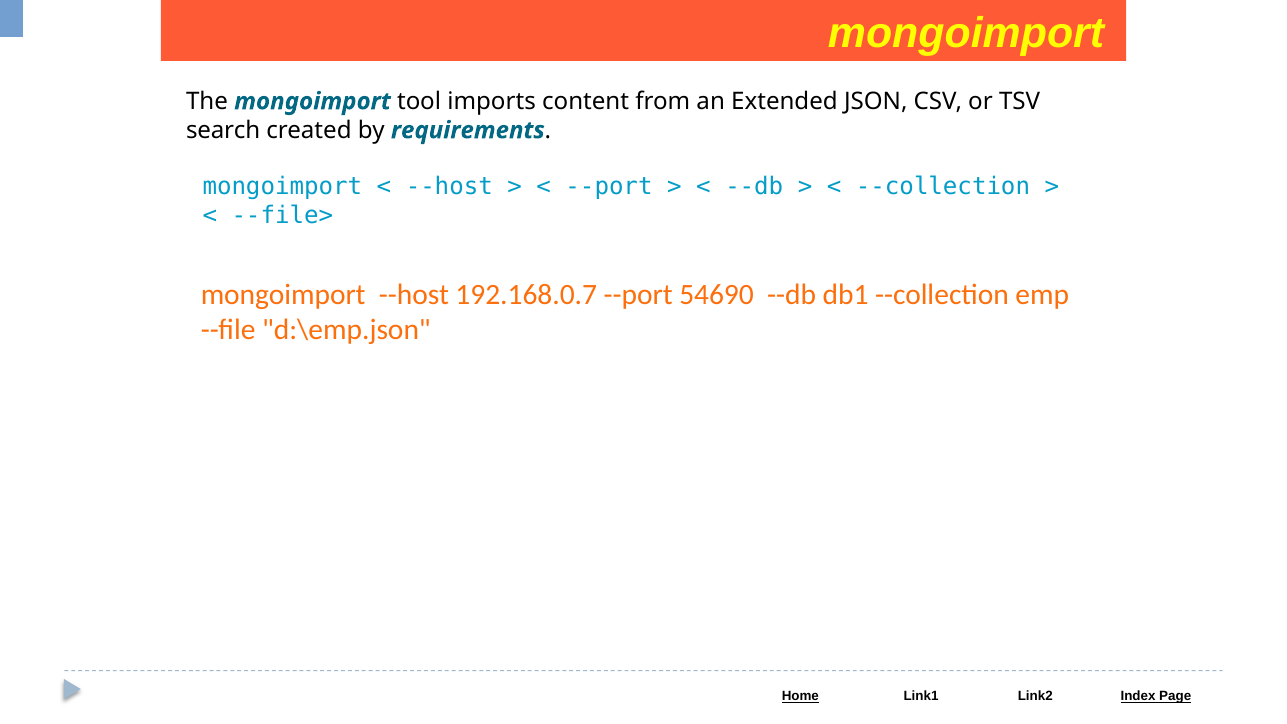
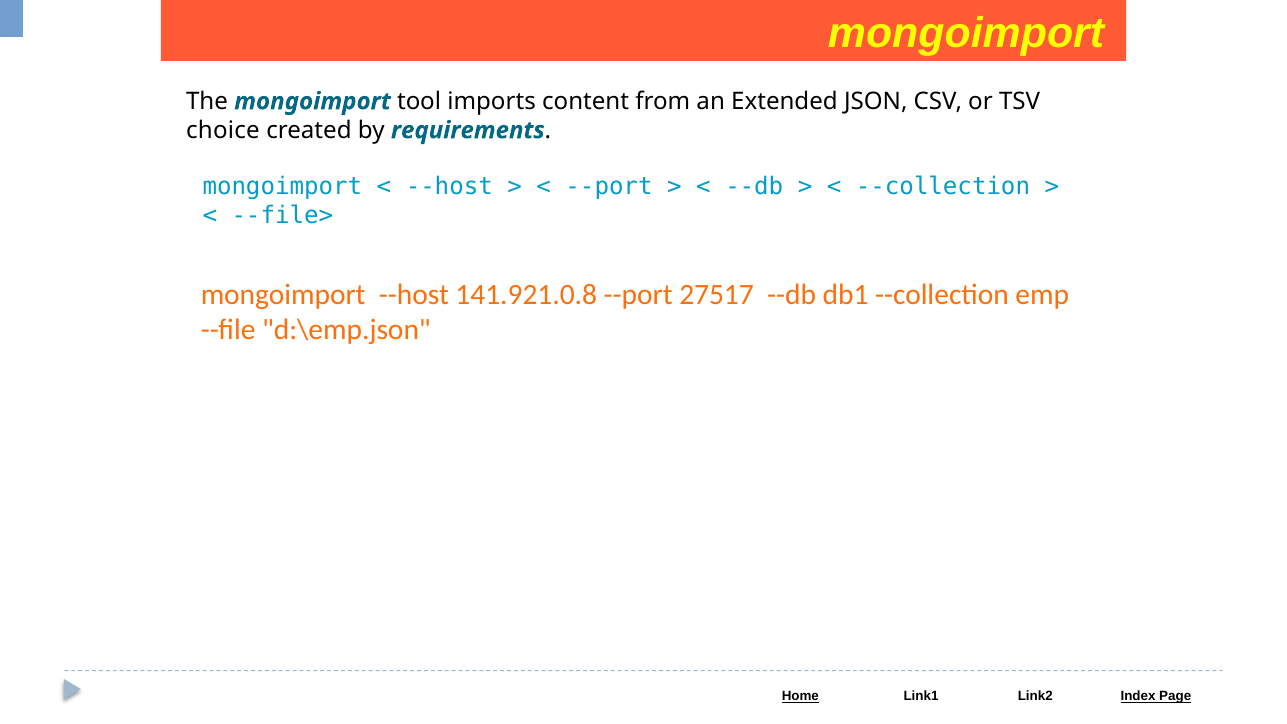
search: search -> choice (223, 130)
192.168.0.7: 192.168.0.7 -> 141.921.0.8 (526, 295)
54690: 54690 -> 27517 (717, 295)
